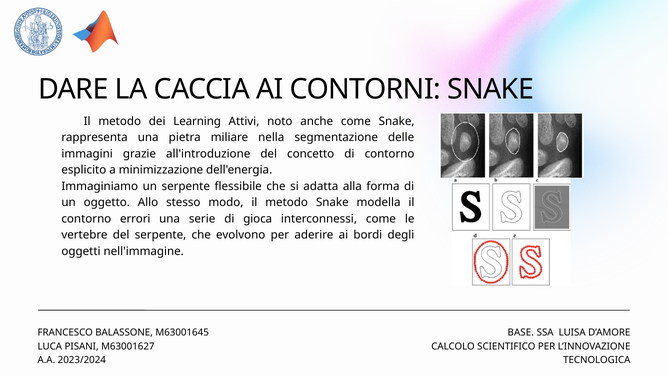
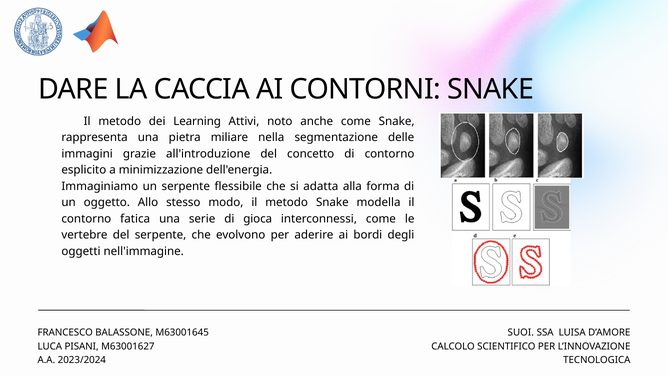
errori: errori -> fatica (135, 219)
BASE: BASE -> SUOI (521, 332)
